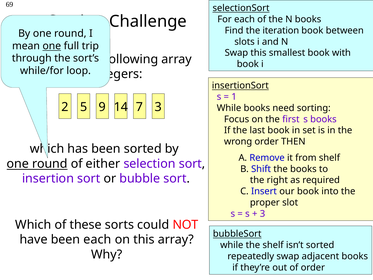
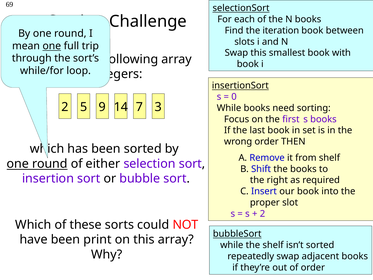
1: 1 -> 0 (234, 97)
3: 3 -> 2 (262, 214)
been each: each -> print (97, 239)
